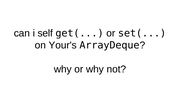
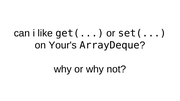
self: self -> like (45, 33)
